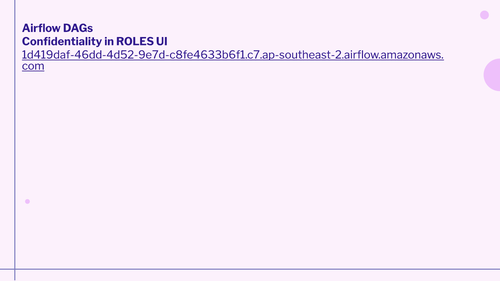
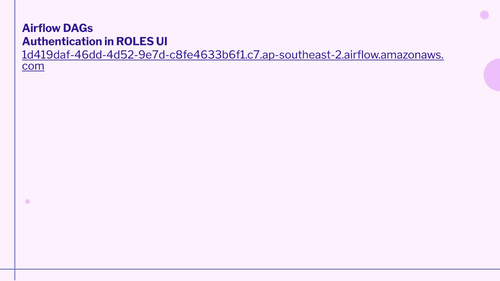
Confidentiality: Confidentiality -> Authentication (62, 42)
